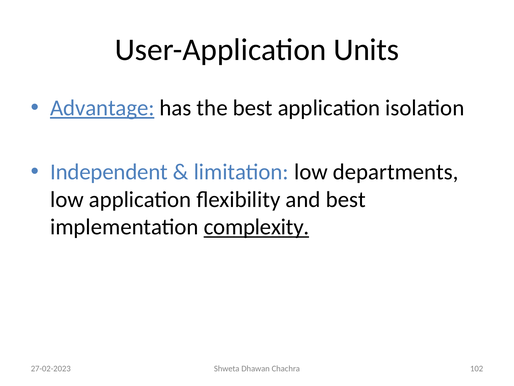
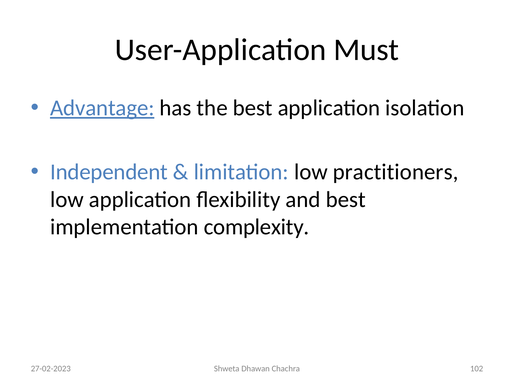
Units: Units -> Must (366, 50)
departments: departments -> practitioners (396, 172)
complexity underline: present -> none (257, 227)
